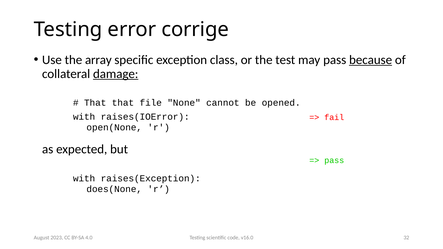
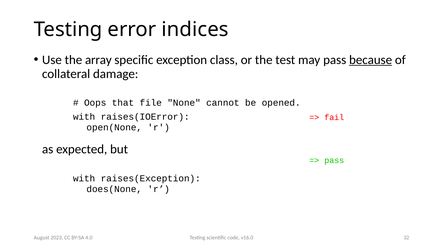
corrige: corrige -> indices (195, 30)
damage underline: present -> none (116, 74)
That: That -> Oops (95, 103)
